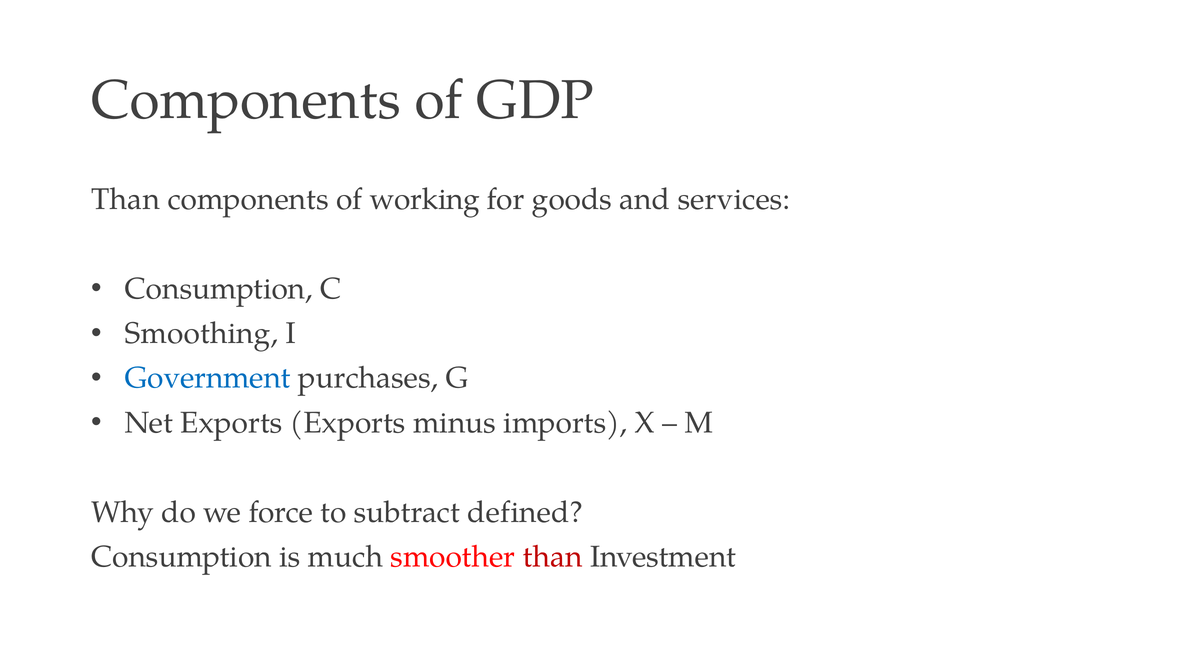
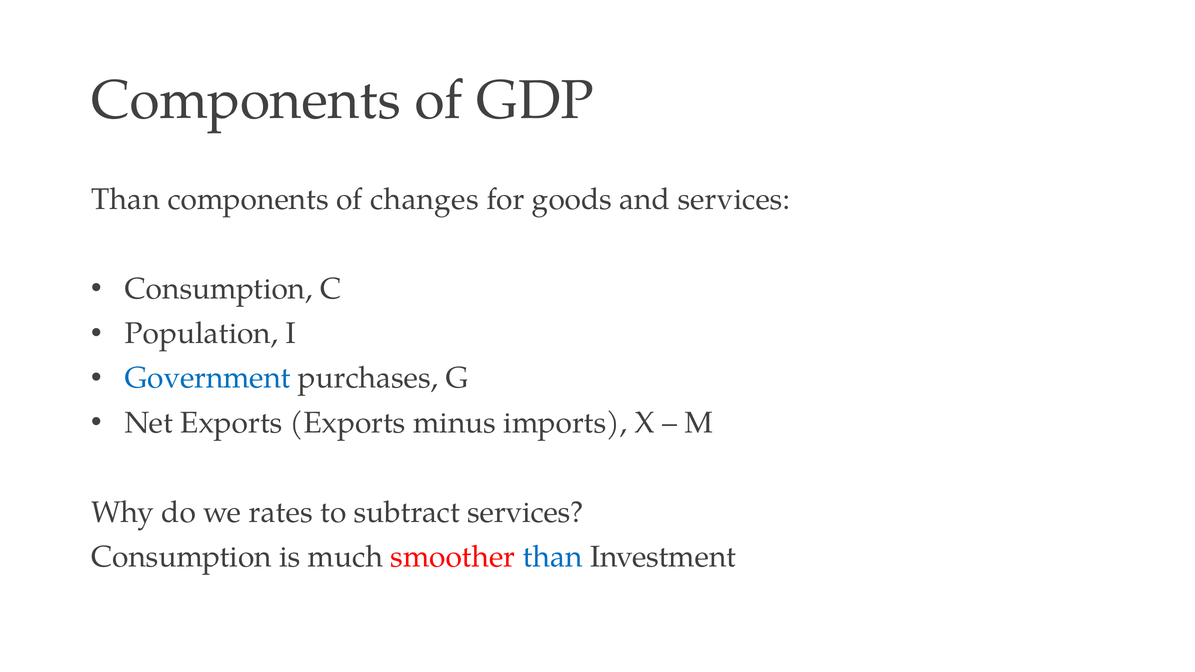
working: working -> changes (424, 199)
Smoothing: Smoothing -> Population (202, 333)
force: force -> rates (281, 512)
subtract defined: defined -> services (526, 512)
than colour: red -> blue (553, 557)
